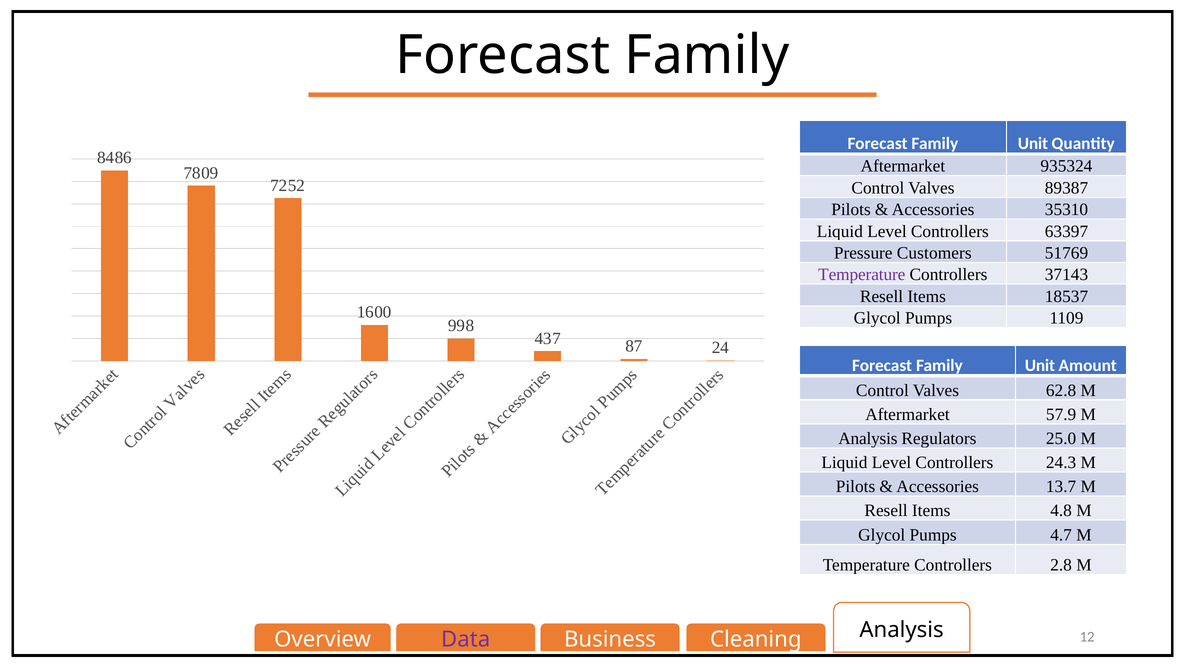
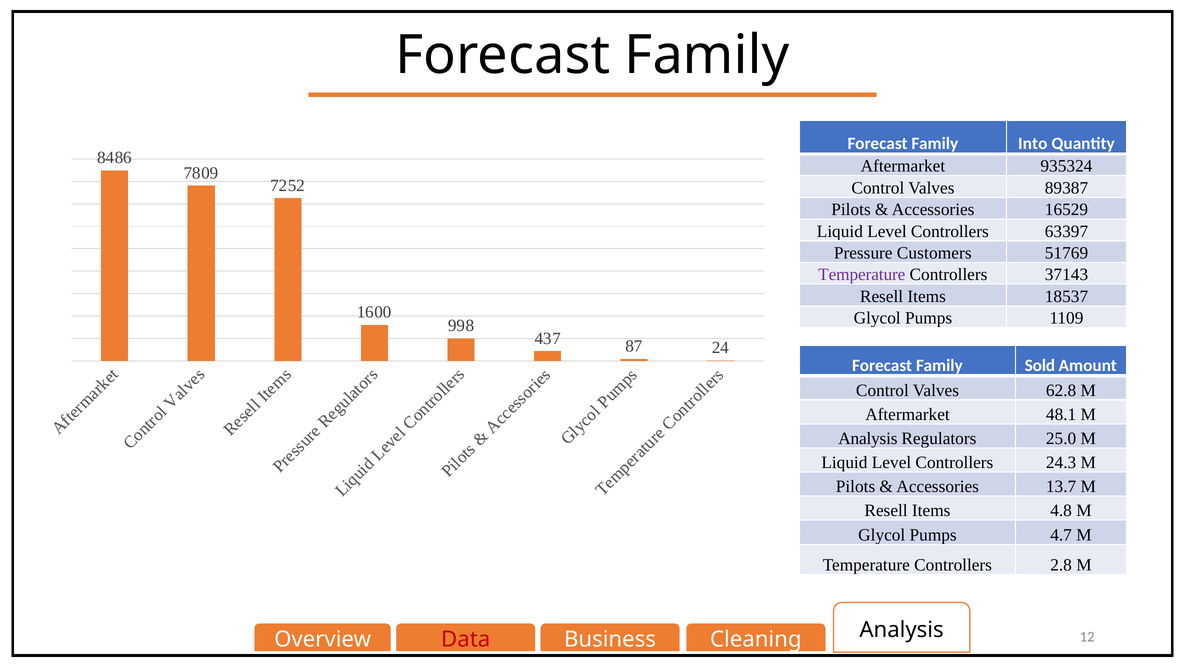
Unit: Unit -> Into (1033, 144)
35310: 35310 -> 16529 (1066, 209)
Unit: Unit -> Sold (1040, 365)
57.9: 57.9 -> 48.1 (1061, 414)
Data colour: purple -> red (466, 639)
